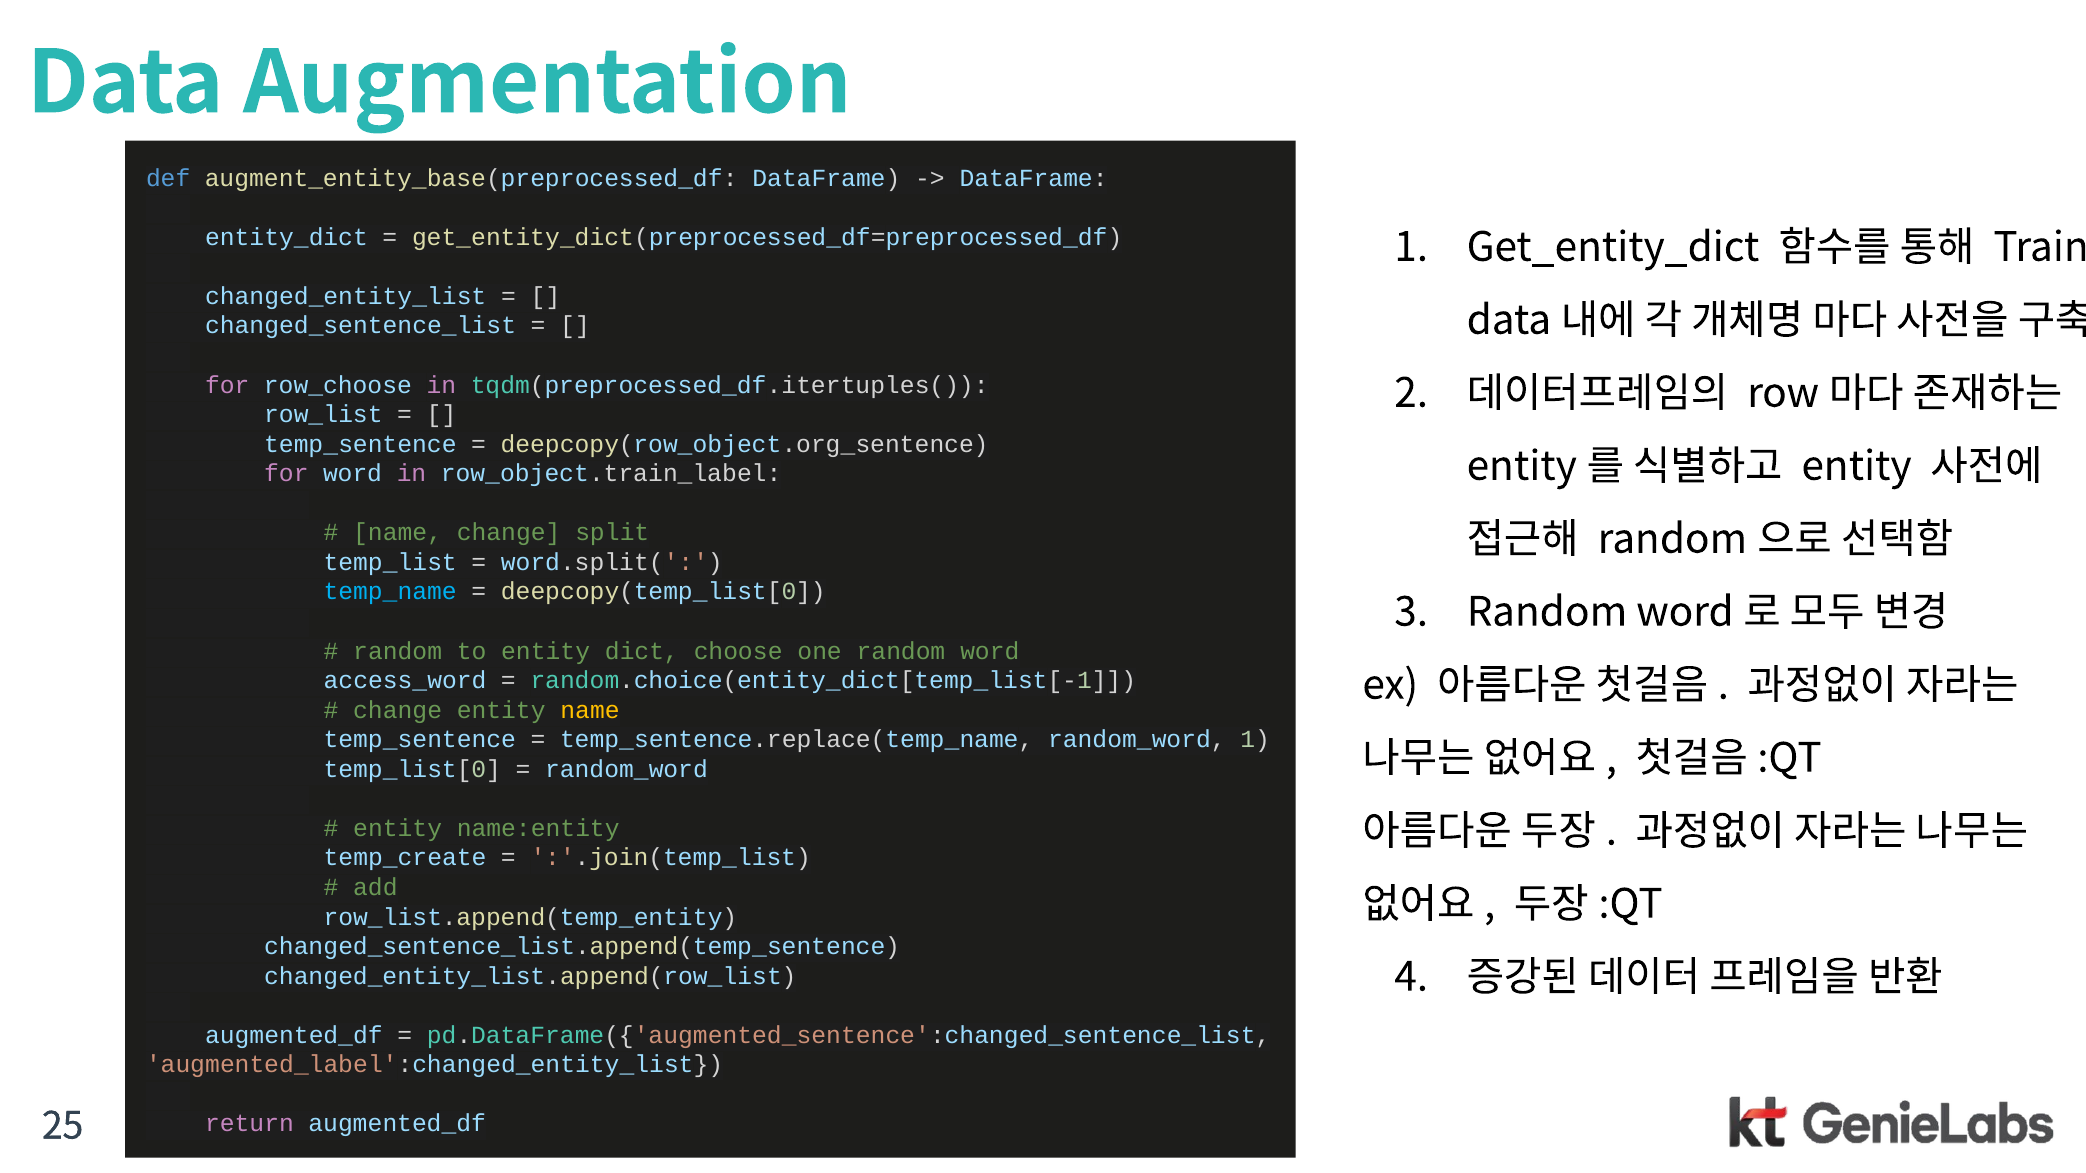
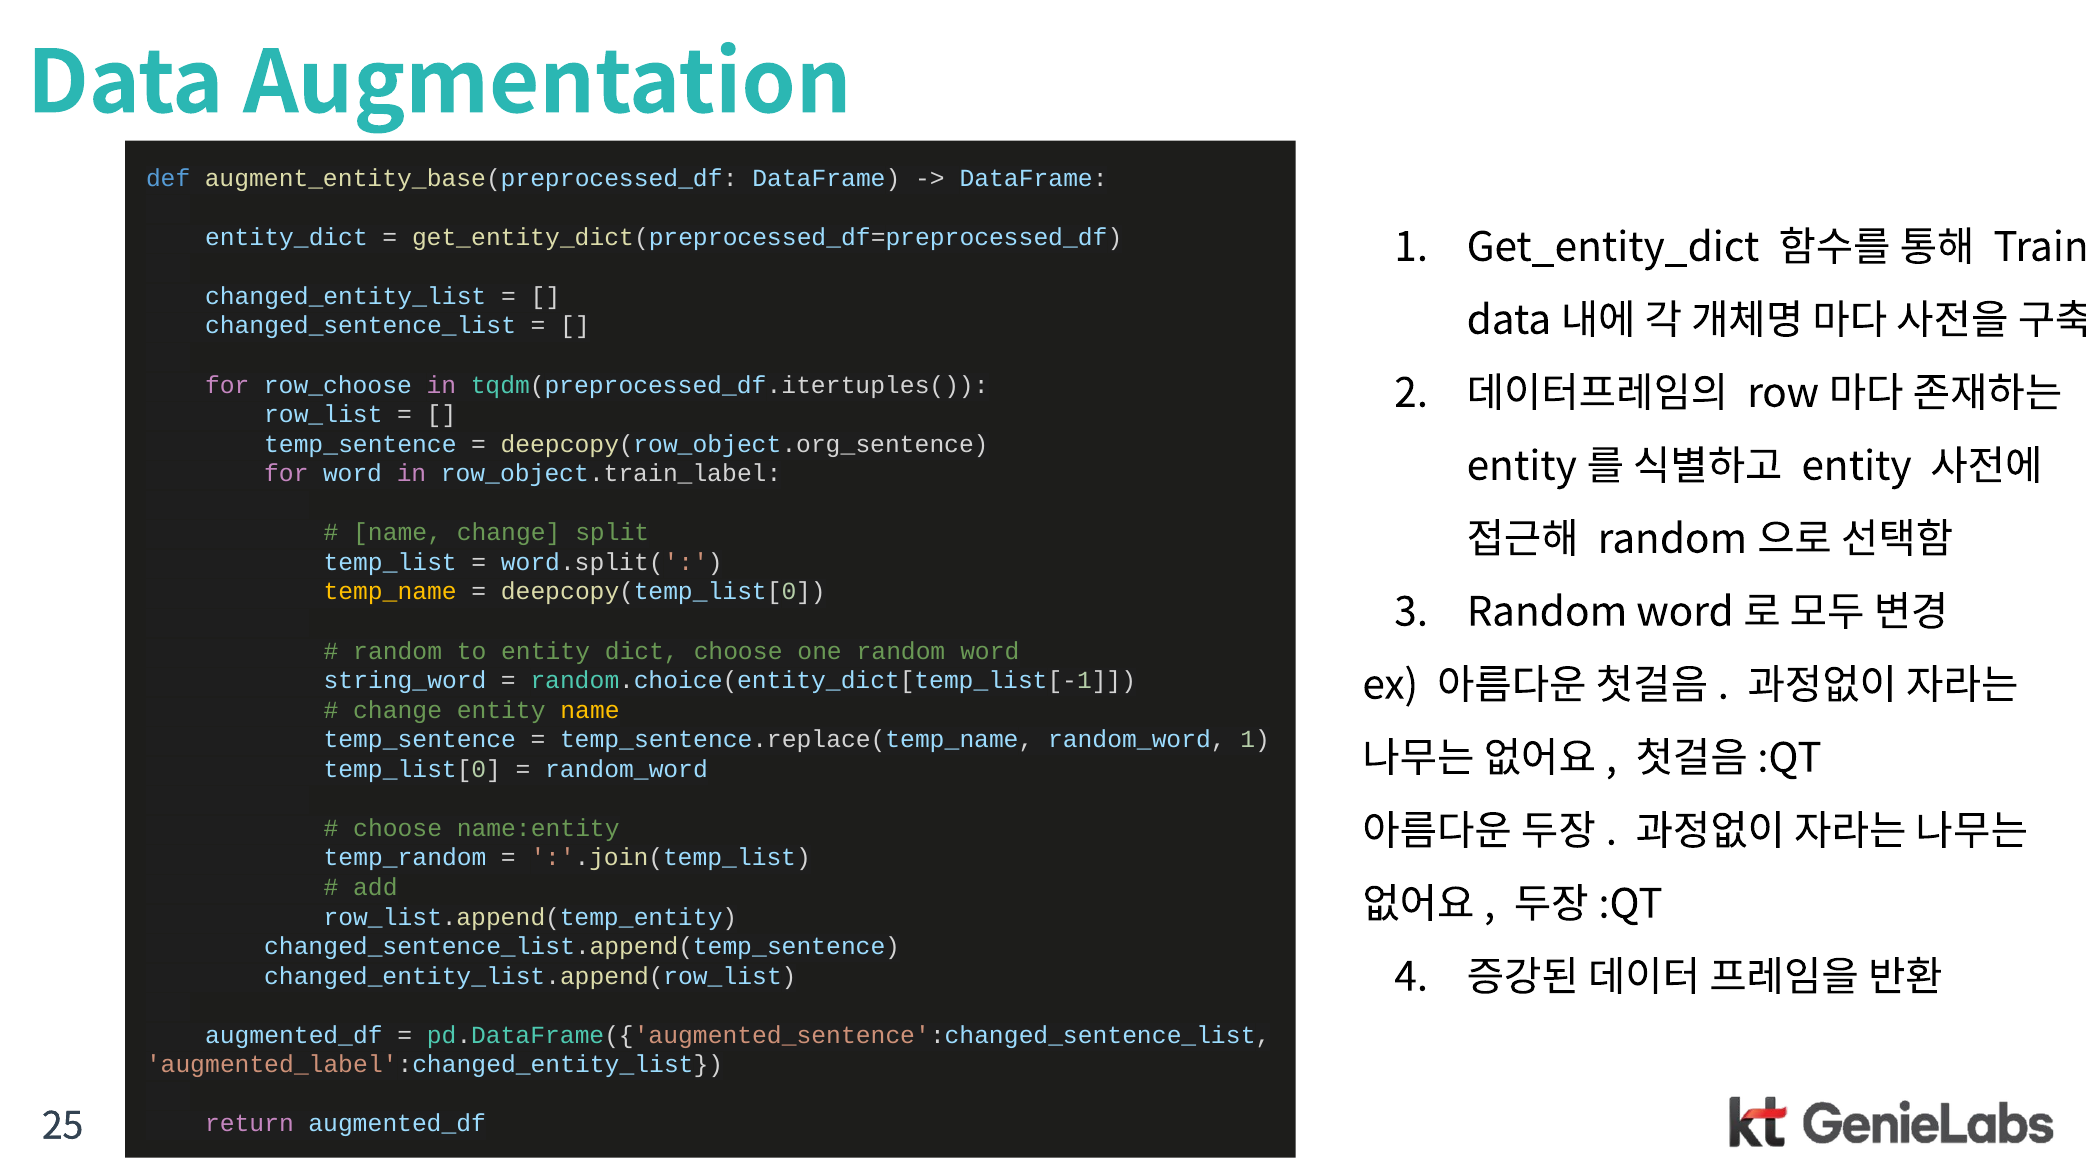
temp_name colour: light blue -> yellow (390, 592)
access_word: access_word -> string_word (405, 681)
entity: entity -> choose (398, 829)
temp_create: temp_create -> temp_random (405, 858)
